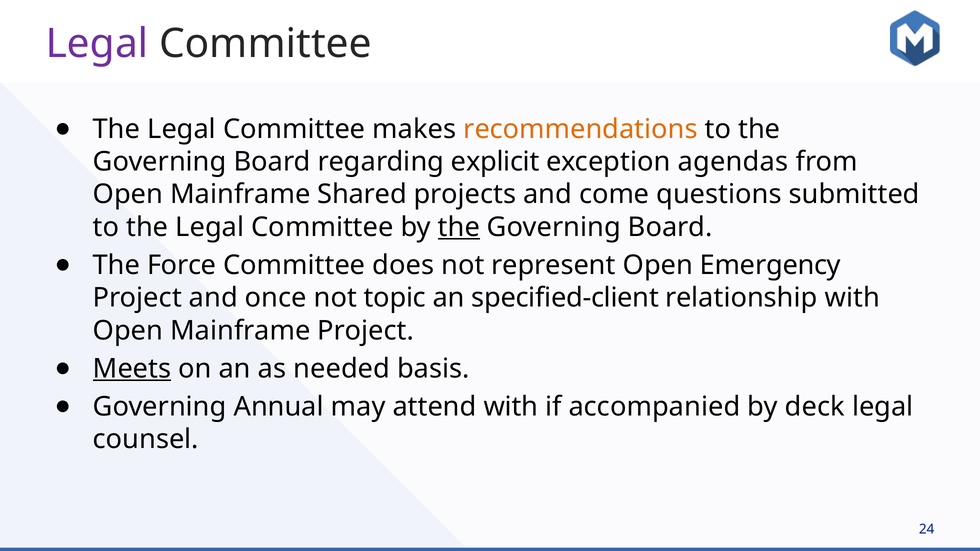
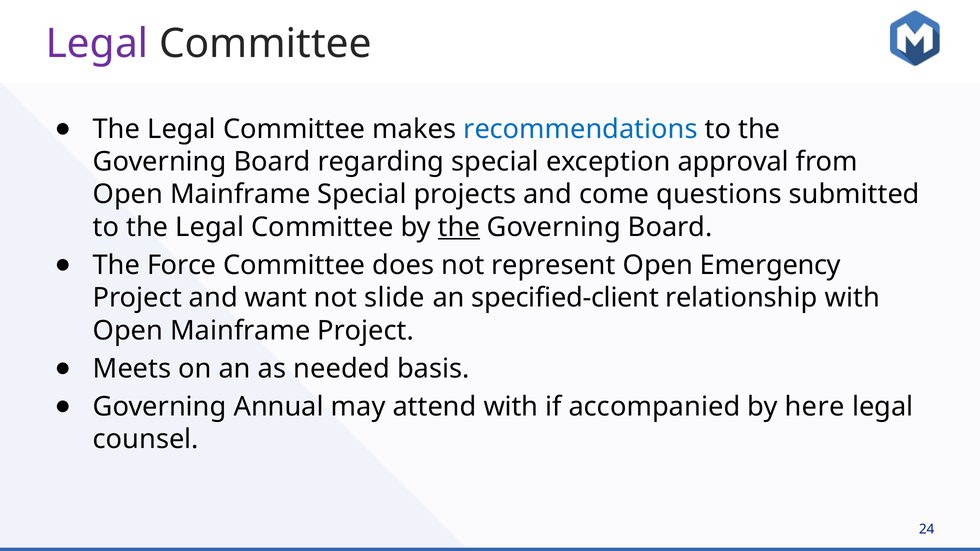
recommendations colour: orange -> blue (580, 129)
regarding explicit: explicit -> special (495, 162)
agendas: agendas -> approval (733, 162)
Mainframe Shared: Shared -> Special (362, 195)
once: once -> want (276, 298)
topic: topic -> slide (395, 298)
Meets underline: present -> none (132, 369)
deck: deck -> here (815, 407)
